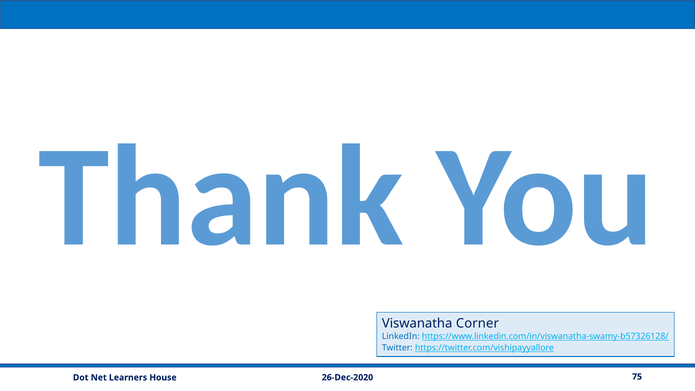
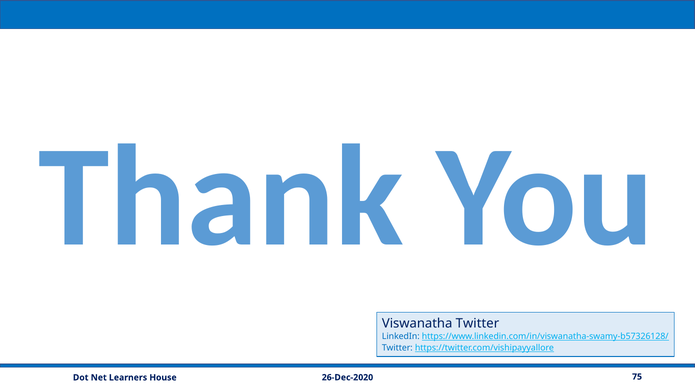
Viswanatha Corner: Corner -> Twitter (477, 323)
